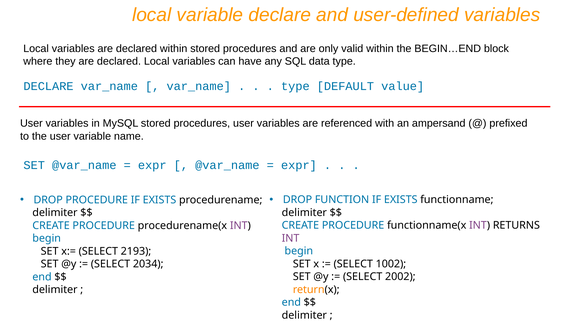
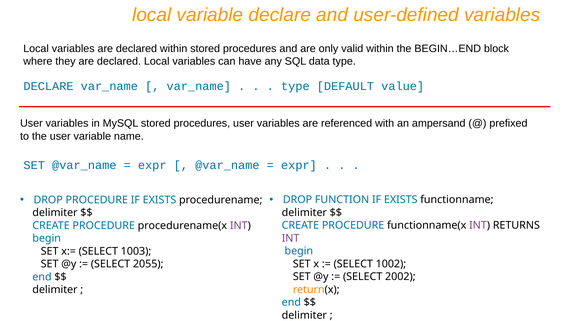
2193: 2193 -> 1003 (136, 251)
2034: 2034 -> 2055 (148, 264)
